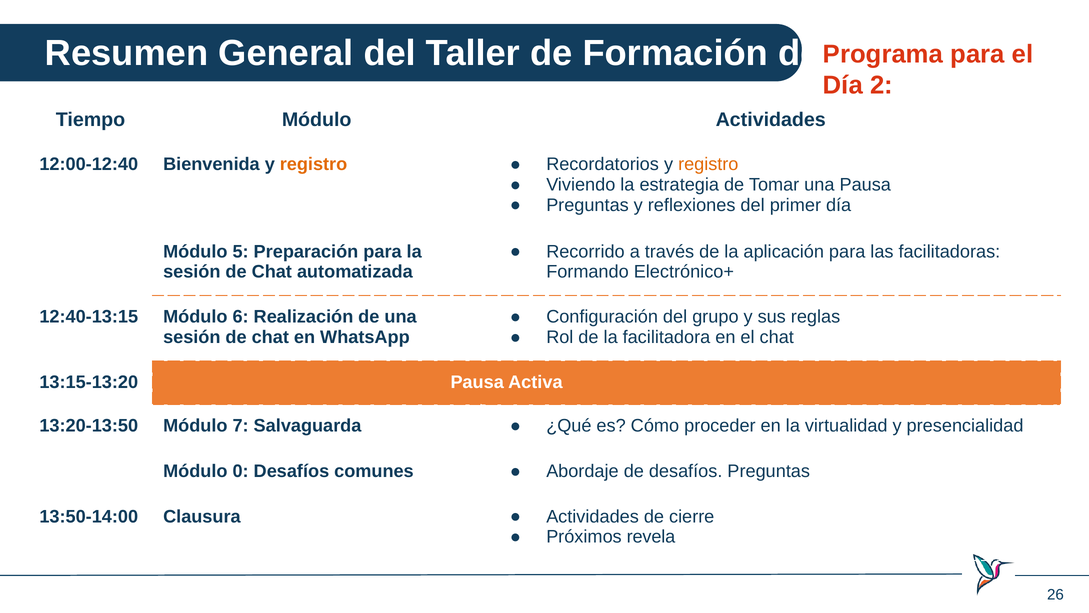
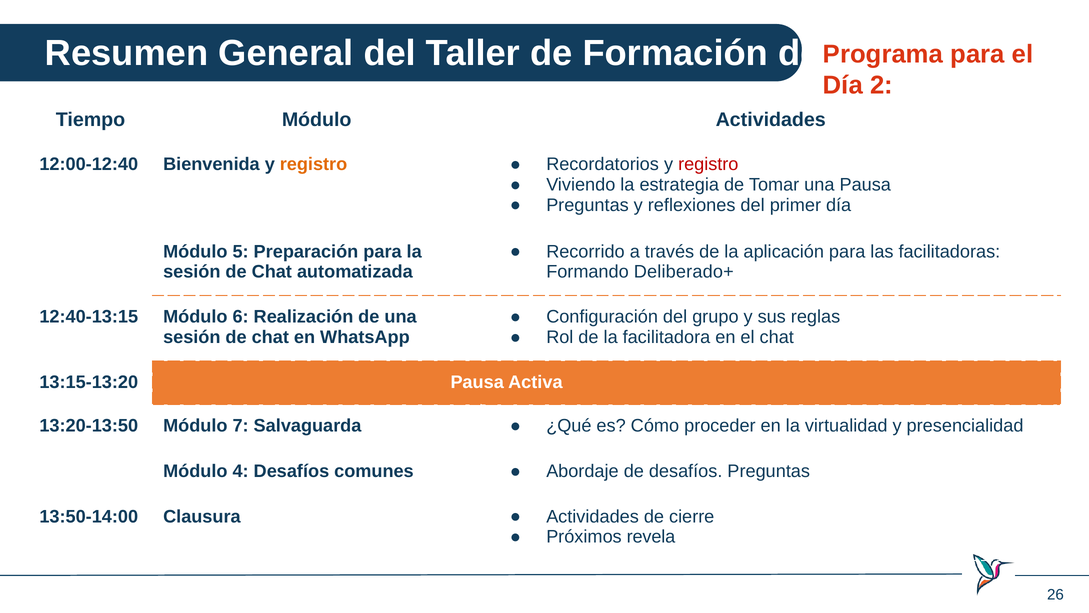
registro colour: orange -> red (708, 164)
Electrónico+: Electrónico+ -> Deliberado+ (684, 272)
0: 0 -> 4 (241, 471)
